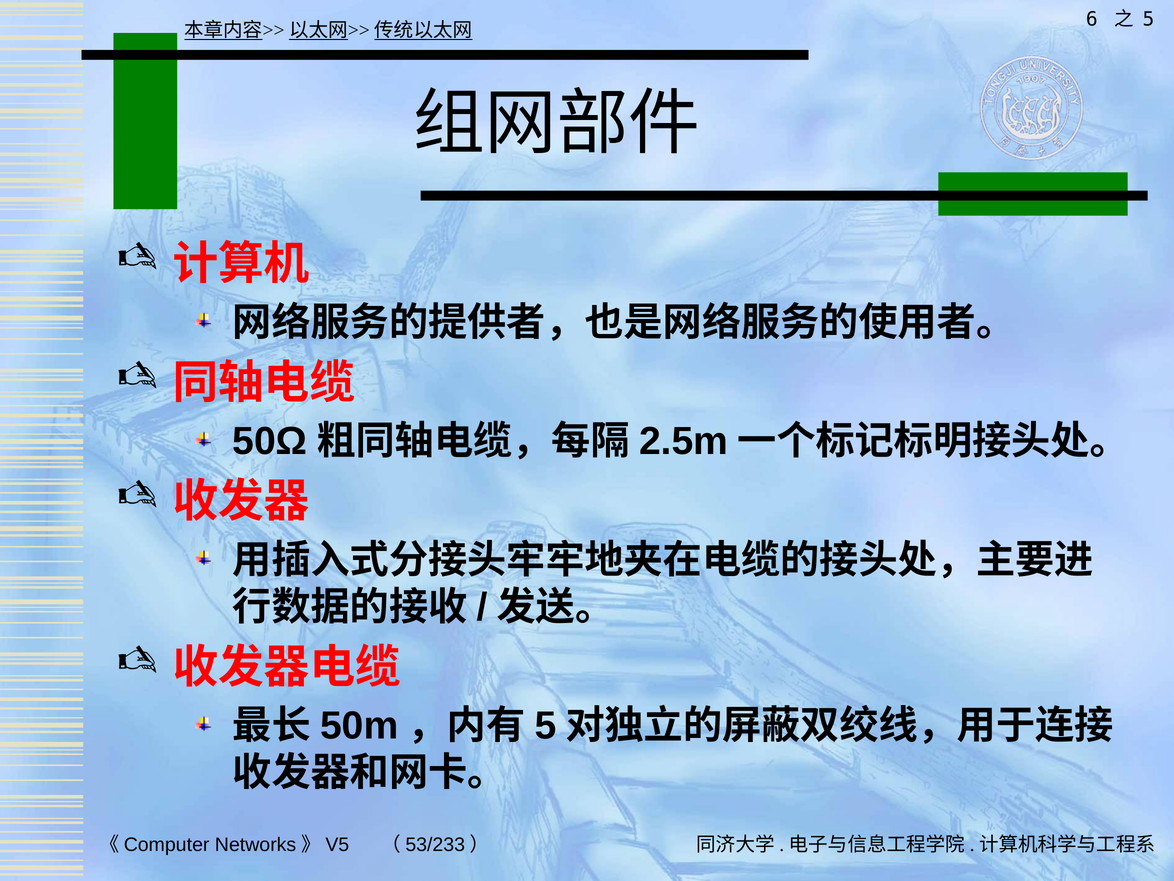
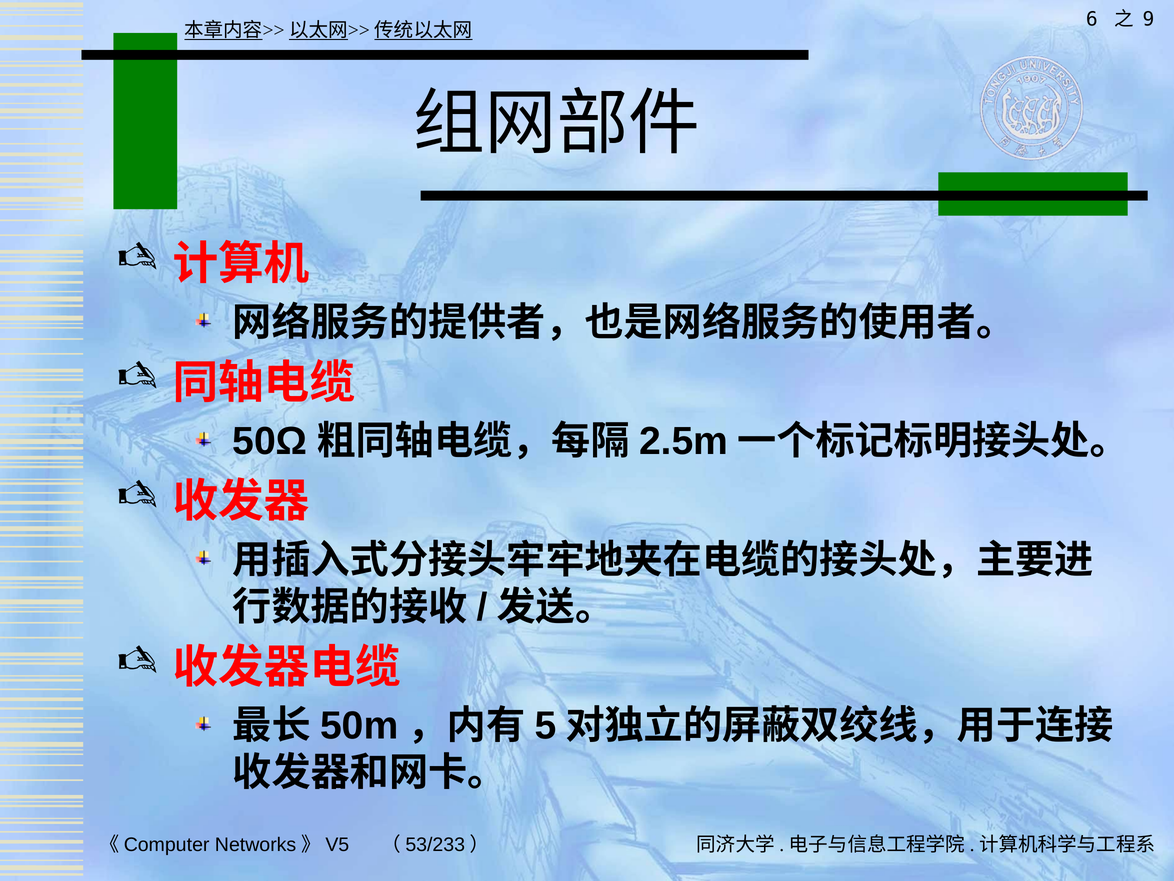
5: 5 -> 9 (1149, 19)
